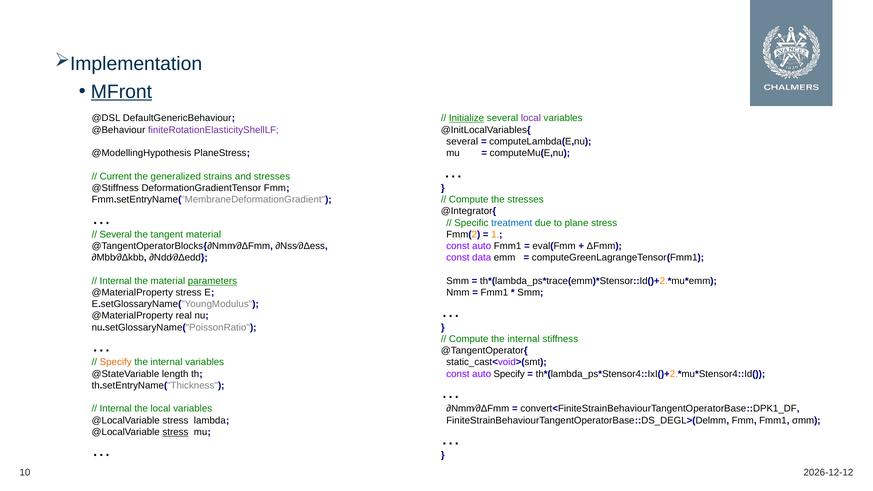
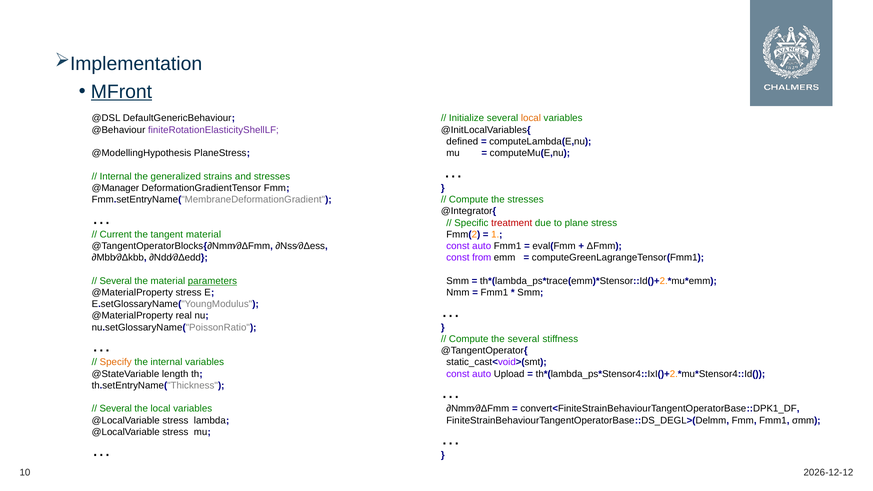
Initialize underline: present -> none (467, 118)
local colour: purple -> orange (531, 118)
several: several -> defined (462, 142)
Current: Current -> Internal (116, 176)
@Stiffness: @Stiffness -> @Manager (115, 188)
treatment colour: blue -> red (512, 223)
Several: Several -> Current (116, 235)
data: data -> from (482, 258)
Internal: Internal -> Several (116, 281)
Compute the internal: internal -> several (524, 339)
auto Specify: Specify -> Upload (509, 374)
Internal: Internal -> Several (116, 409)
stress underline: present -> none (175, 432)
